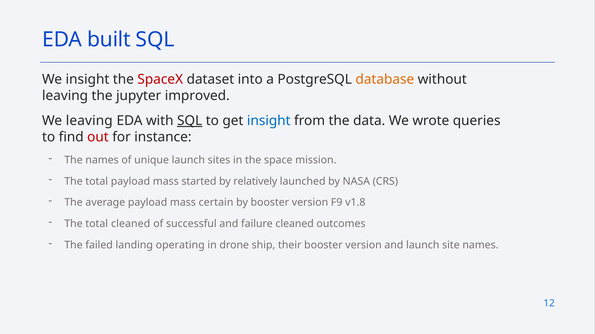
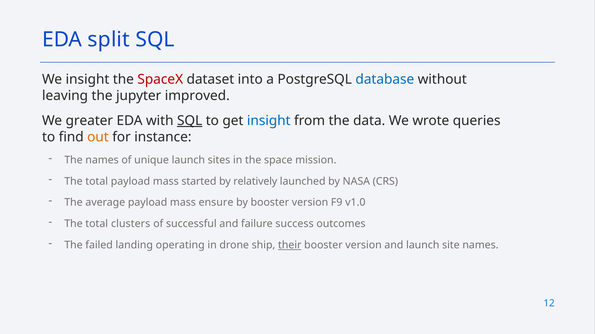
built: built -> split (109, 40)
database colour: orange -> blue (385, 80)
We leaving: leaving -> greater (89, 121)
out colour: red -> orange (98, 137)
certain: certain -> ensure (216, 203)
v1.8: v1.8 -> v1.0 (355, 203)
total cleaned: cleaned -> clusters (131, 224)
failure cleaned: cleaned -> success (295, 224)
their underline: none -> present (290, 246)
